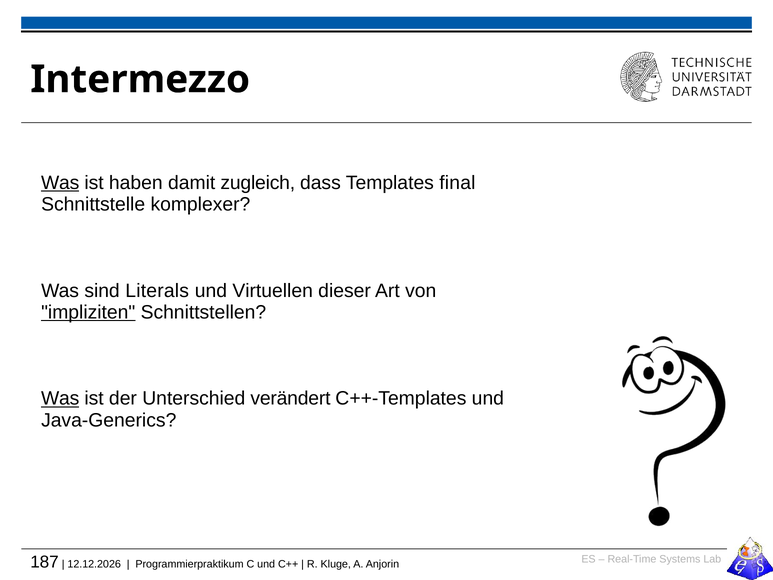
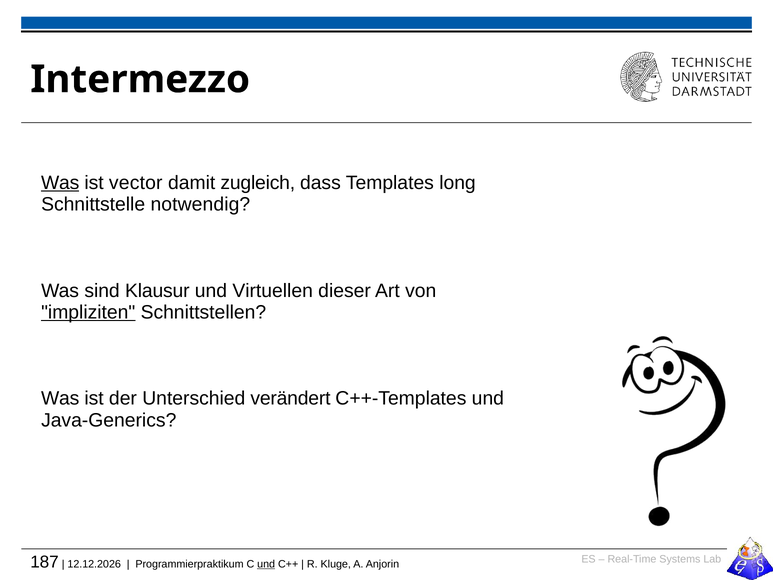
haben: haben -> vector (136, 183)
final: final -> long (457, 183)
komplexer: komplexer -> notwendig (200, 204)
Literals: Literals -> Klausur (157, 290)
Was underline: present -> none (60, 398)
und underline: none -> present (266, 564)
